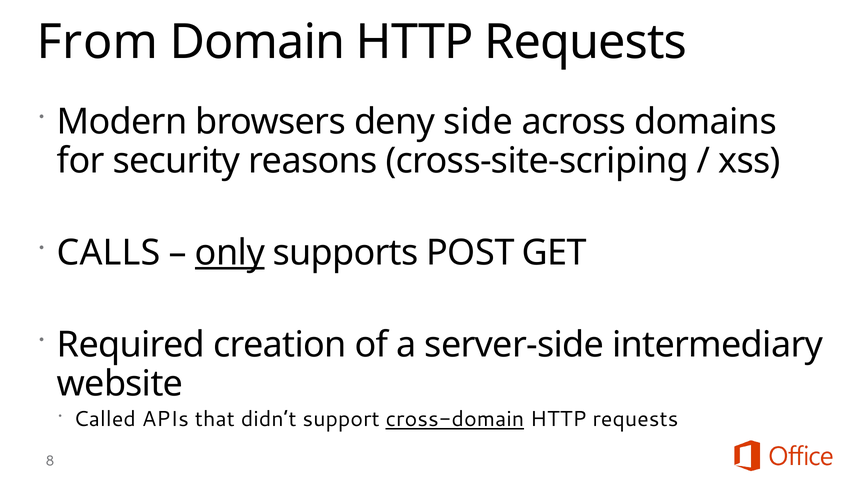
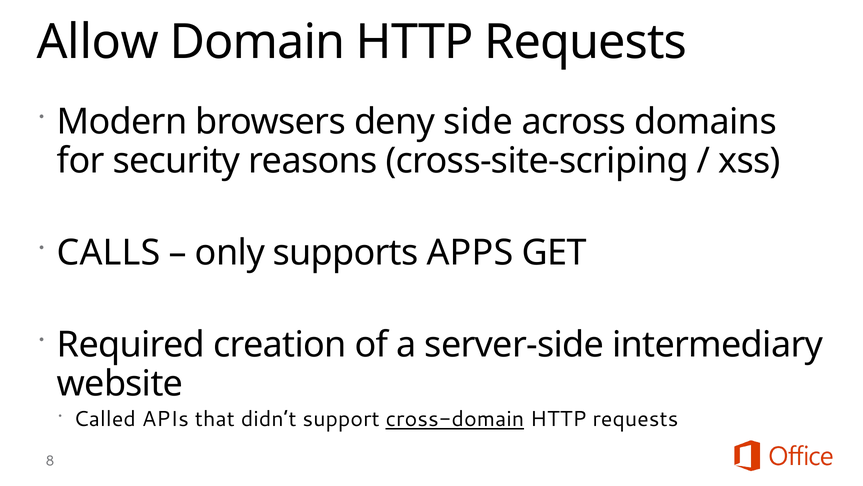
From: From -> Allow (98, 42)
only underline: present -> none (230, 253)
POST: POST -> APPS (470, 253)
